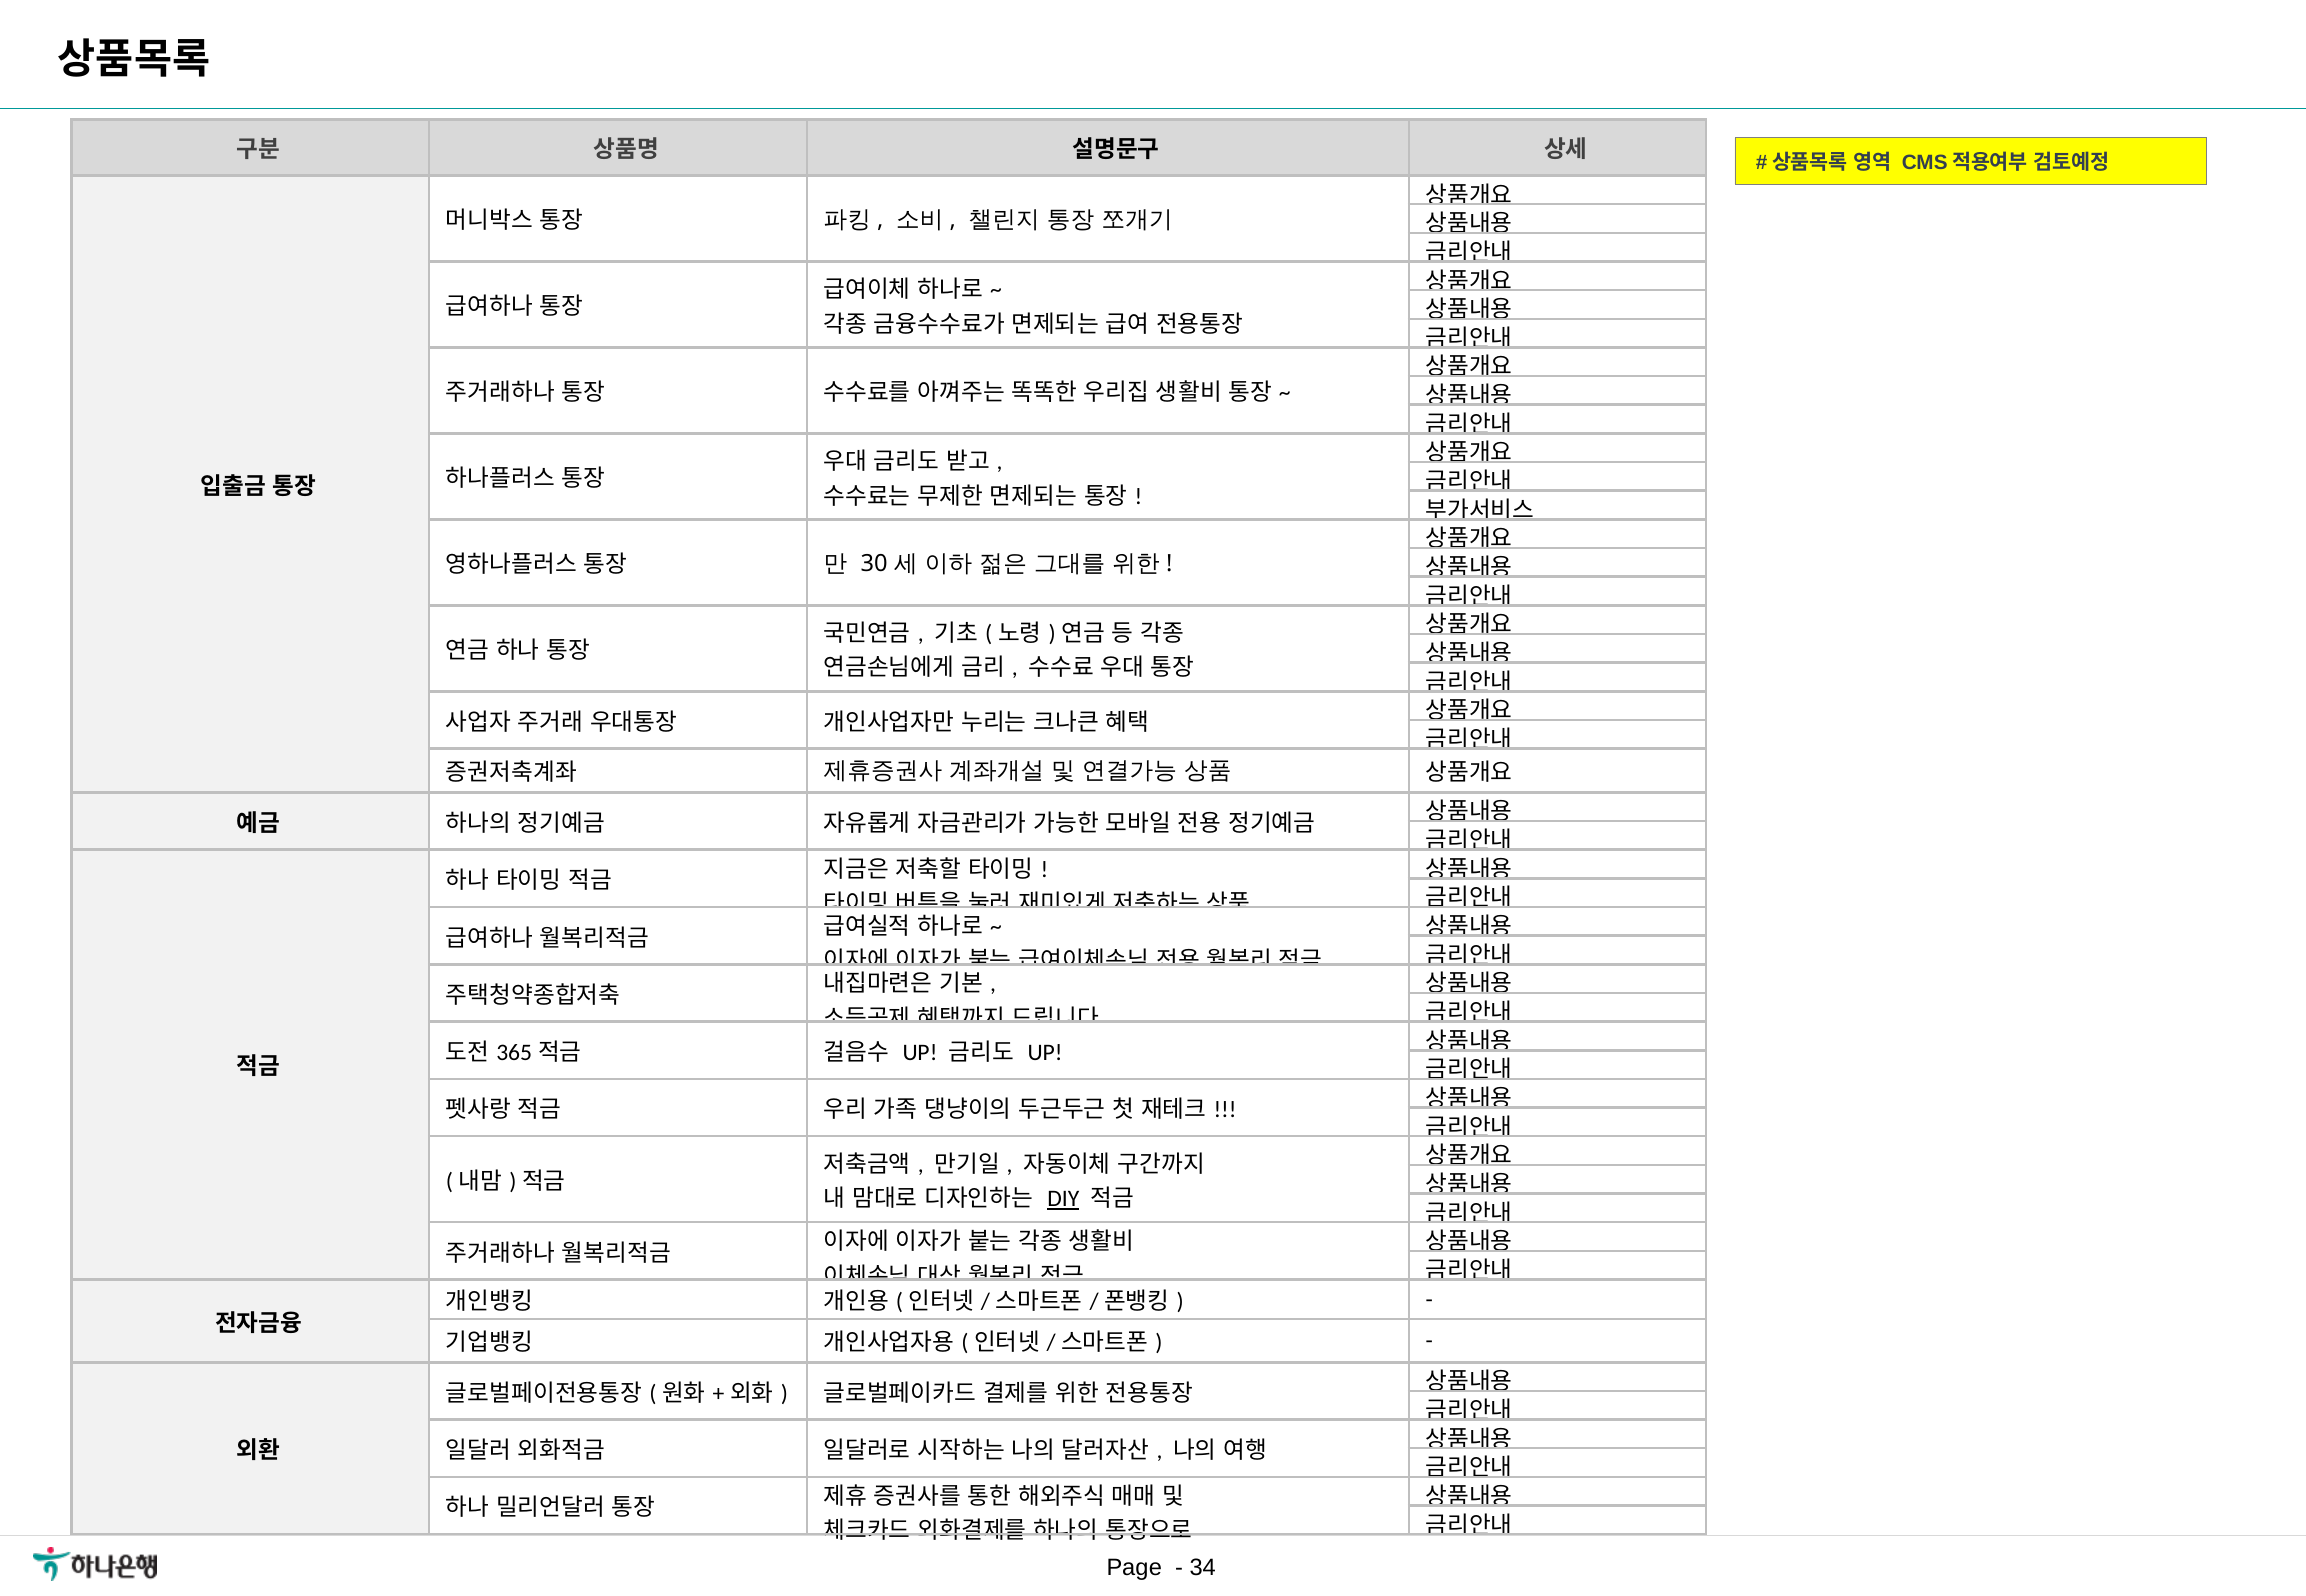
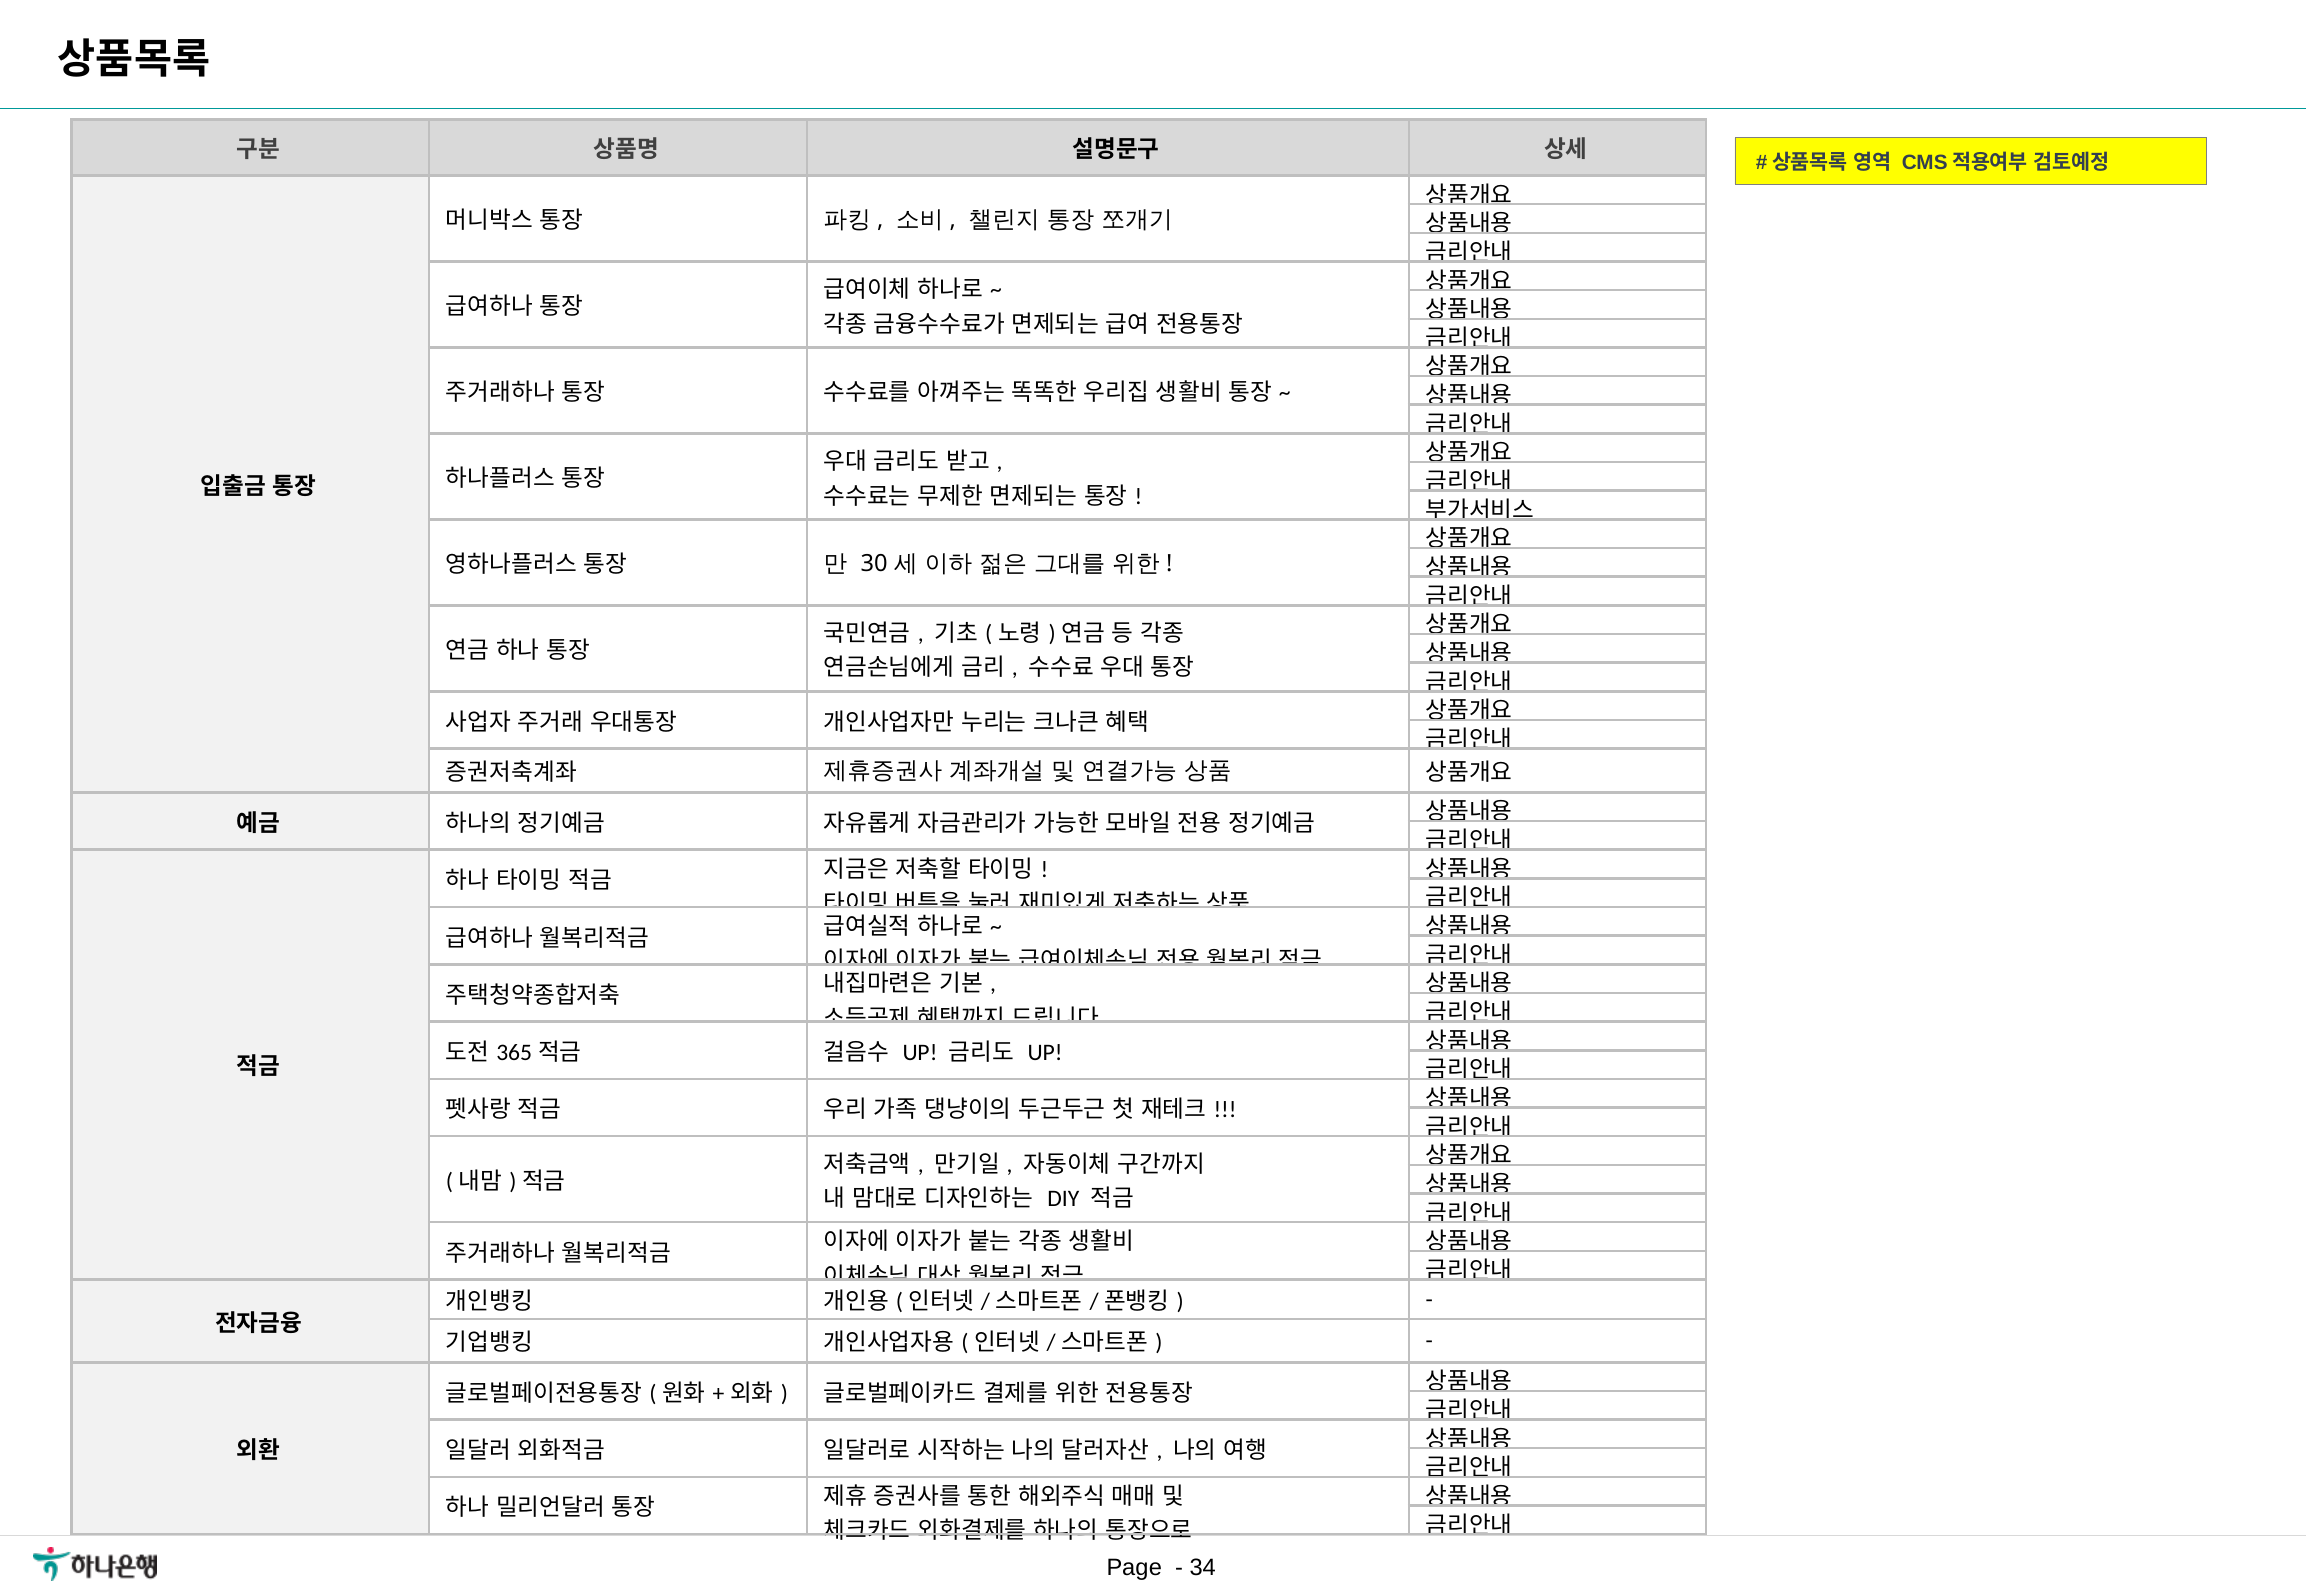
DIY underline: present -> none (1063, 1199)
